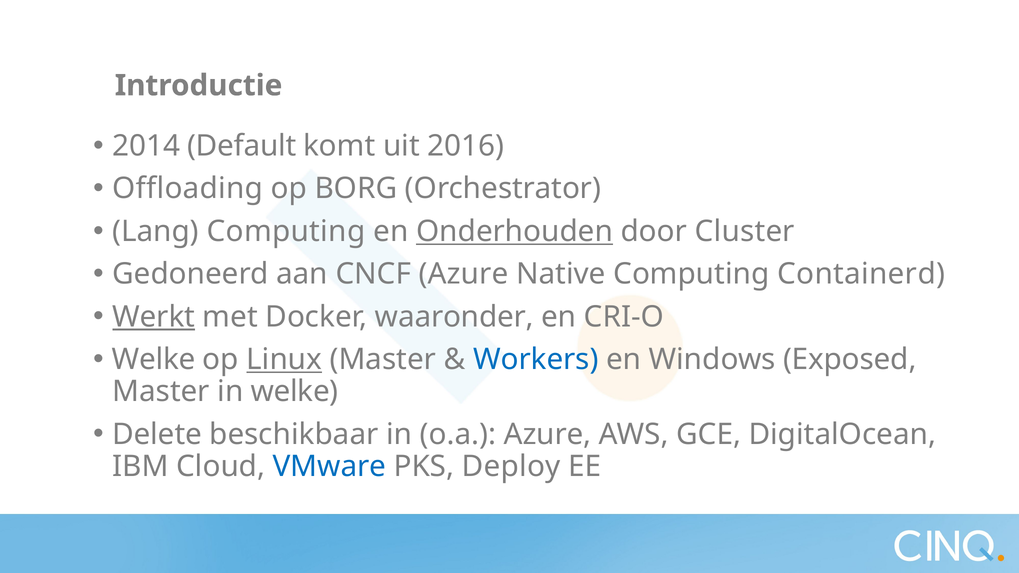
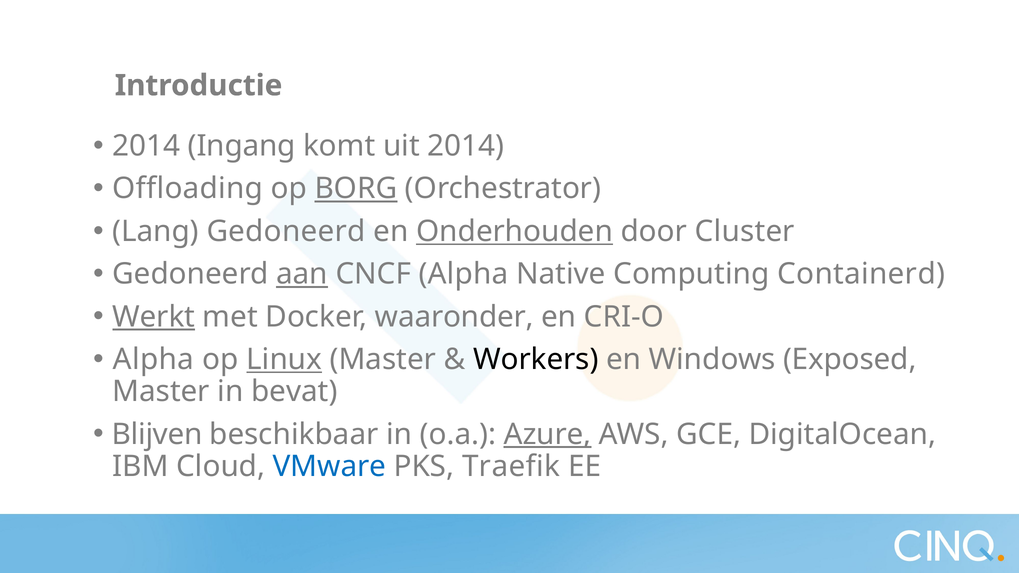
Default: Default -> Ingang (242, 146)
uit 2016: 2016 -> 2014 (466, 146)
BORG underline: none -> present (356, 189)
Lang Computing: Computing -> Gedoneerd (286, 231)
aan underline: none -> present (302, 274)
CNCF Azure: Azure -> Alpha (464, 274)
Welke: Welke -> Alpha (153, 360)
Workers colour: blue -> black (536, 360)
in welke: welke -> bevat (294, 392)
Delete: Delete -> Blijven (157, 434)
Azure underline: none -> present (548, 434)
Deploy: Deploy -> Traefik (511, 467)
